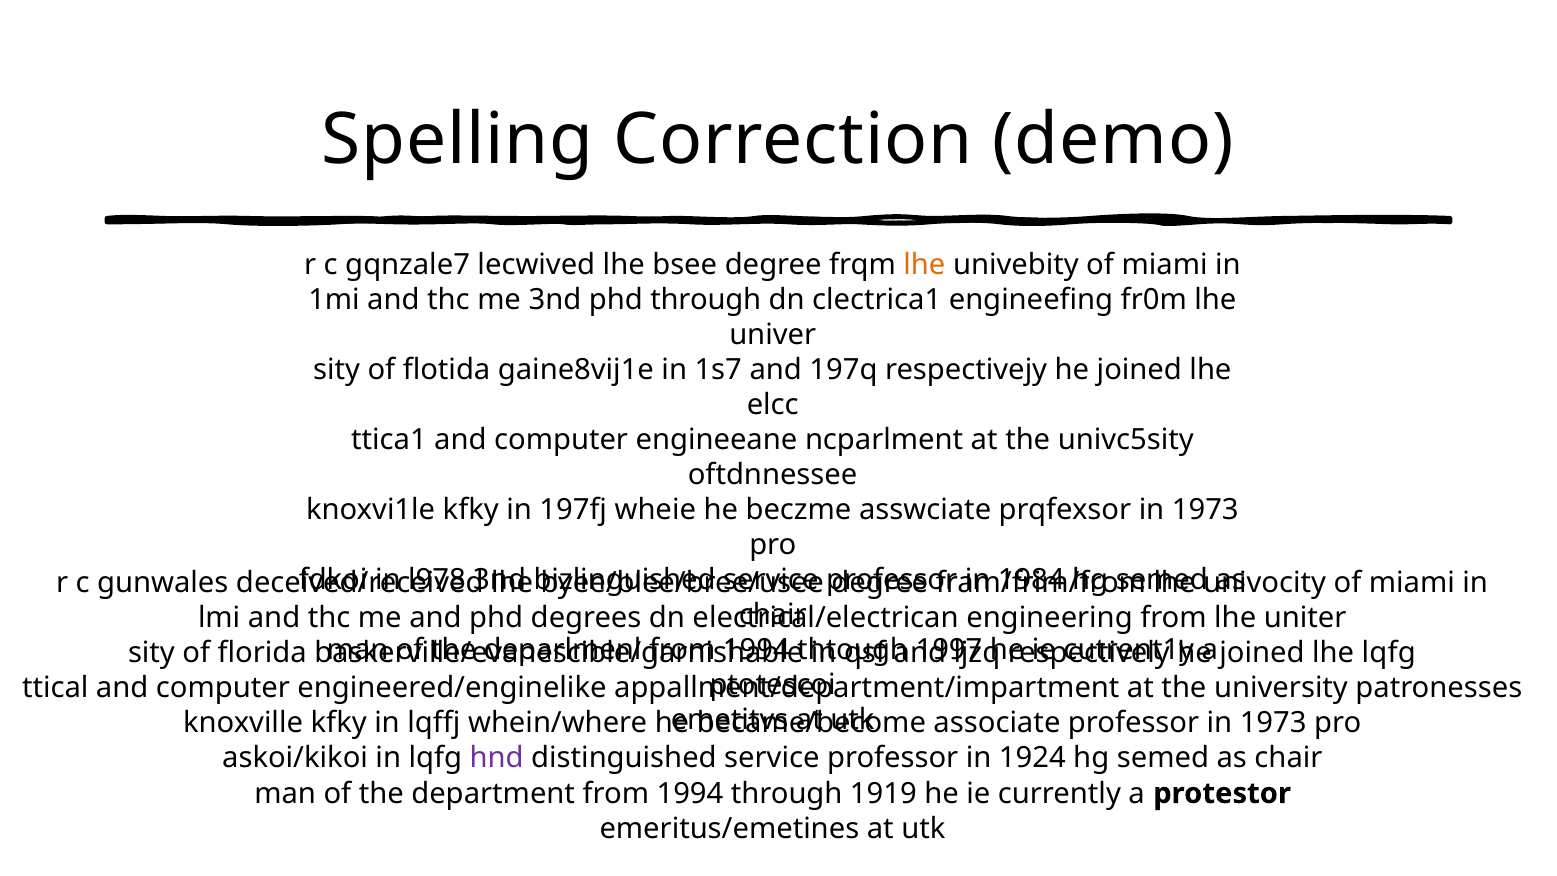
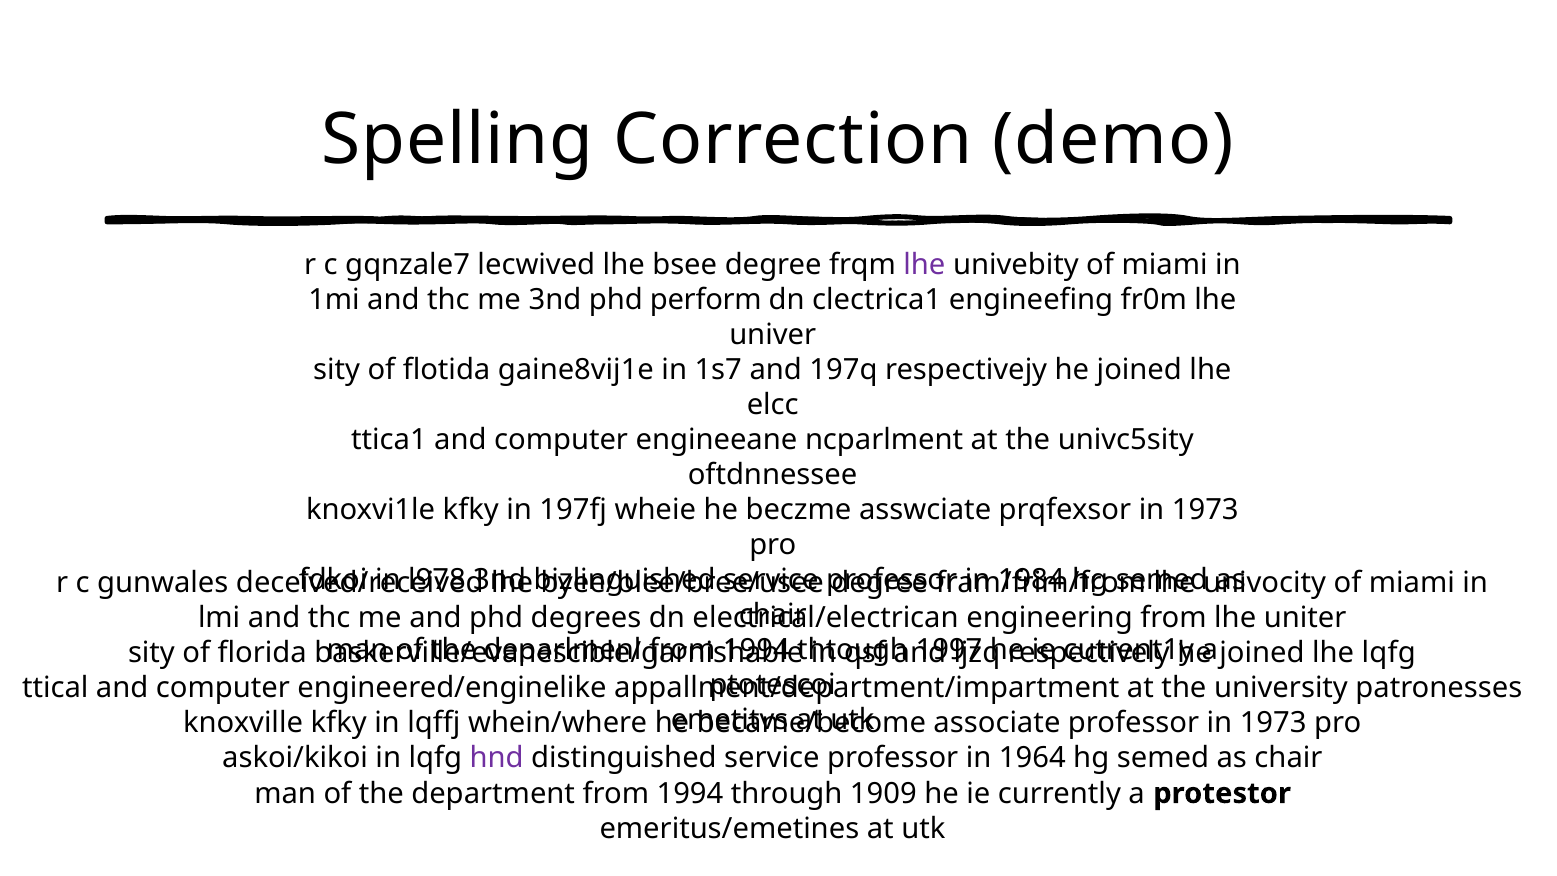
lhe colour: orange -> purple (924, 265)
phd through: through -> perform (706, 300)
1924: 1924 -> 1964 (1032, 758)
1919: 1919 -> 1909 (883, 793)
